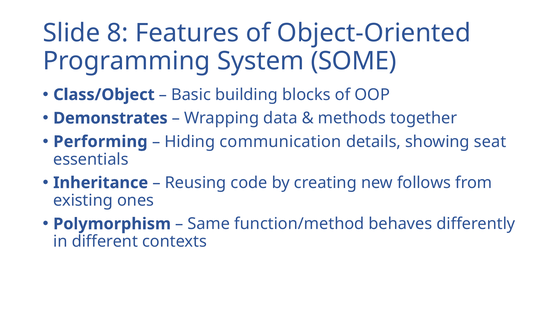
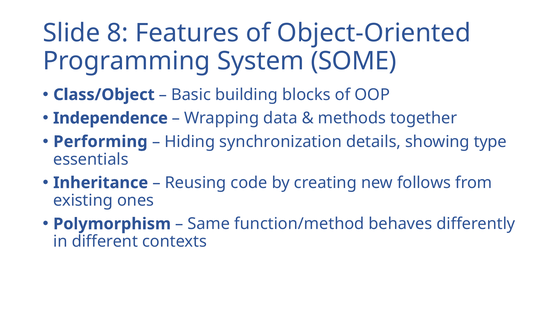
Demonstrates: Demonstrates -> Independence (110, 118)
communication: communication -> synchronization (281, 142)
seat: seat -> type (490, 142)
